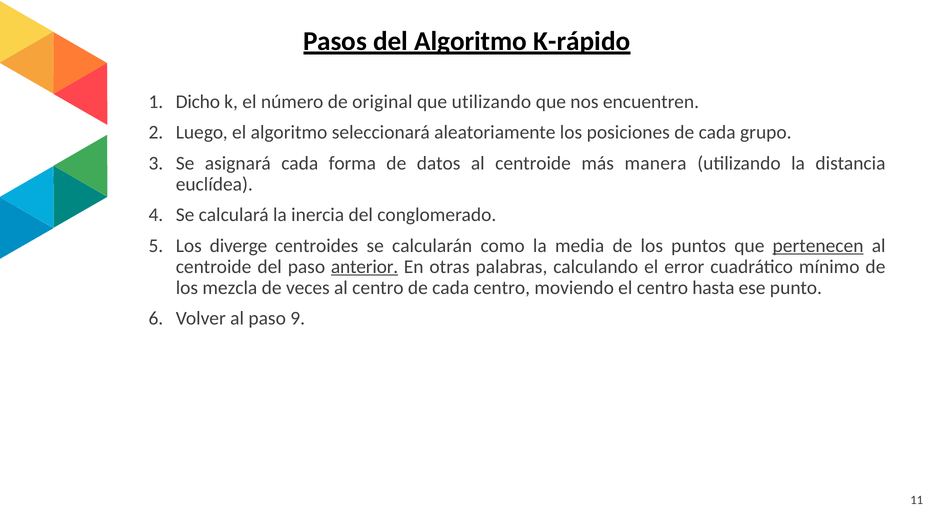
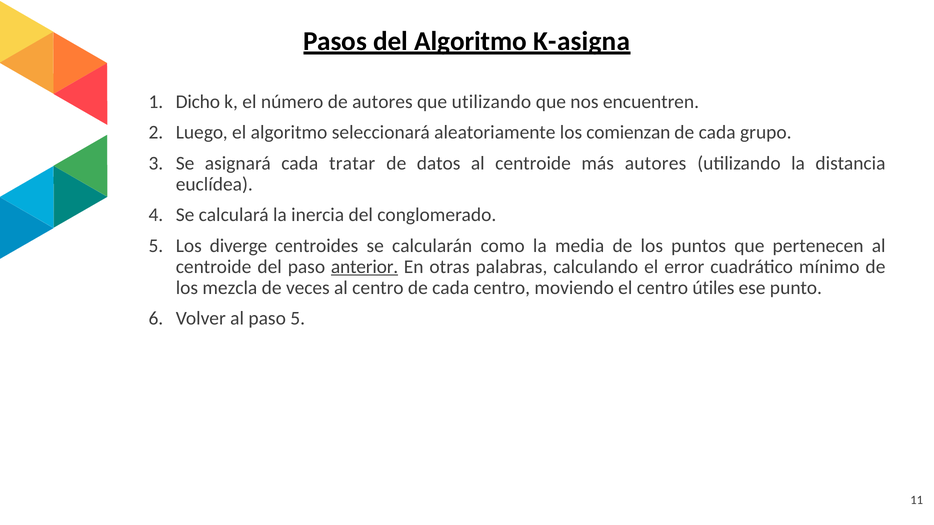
K-rápido: K-rápido -> K-asigna (582, 41)
de original: original -> autores (382, 102)
posiciones: posiciones -> comienzan (628, 133)
forma: forma -> tratar (352, 163)
más manera: manera -> autores (656, 163)
pertenecen underline: present -> none (818, 246)
hasta: hasta -> útiles (713, 288)
paso 9: 9 -> 5 (298, 319)
